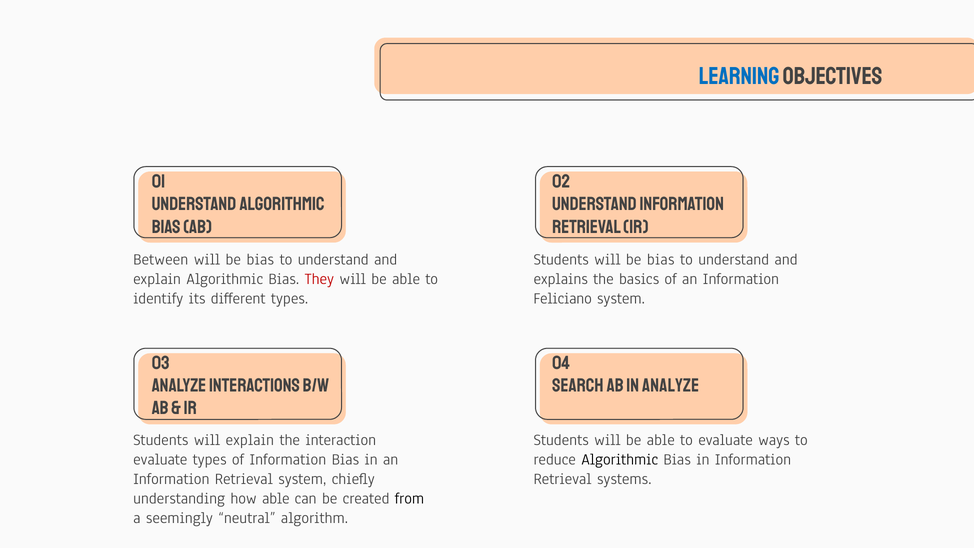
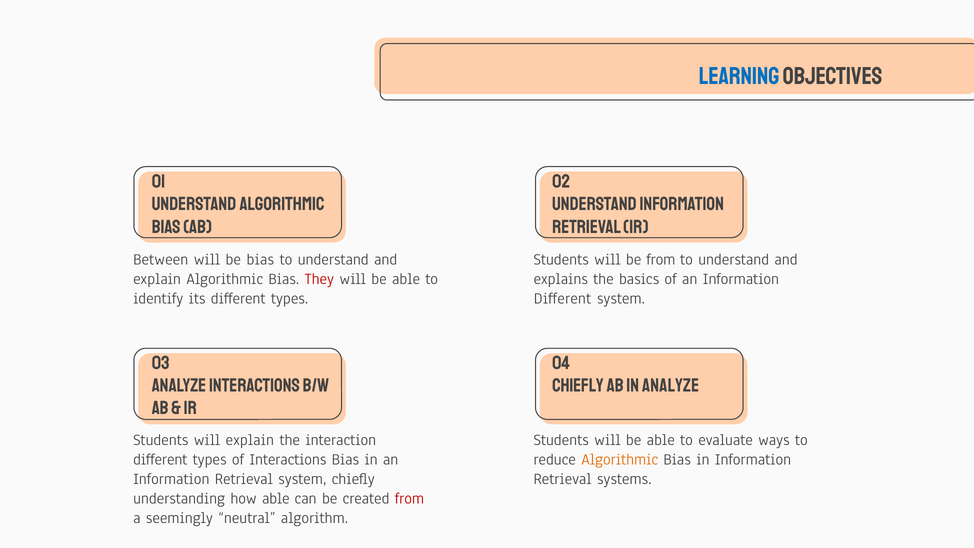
Students will be bias: bias -> from (661, 259)
Feliciano: Feliciano -> Different (562, 298)
Search: Search -> Chiefly (578, 385)
evaluate: evaluate -> different (160, 460)
of Information: Information -> Interactions (288, 460)
Algorithmic colour: black -> orange (620, 460)
from colour: black -> red (409, 498)
